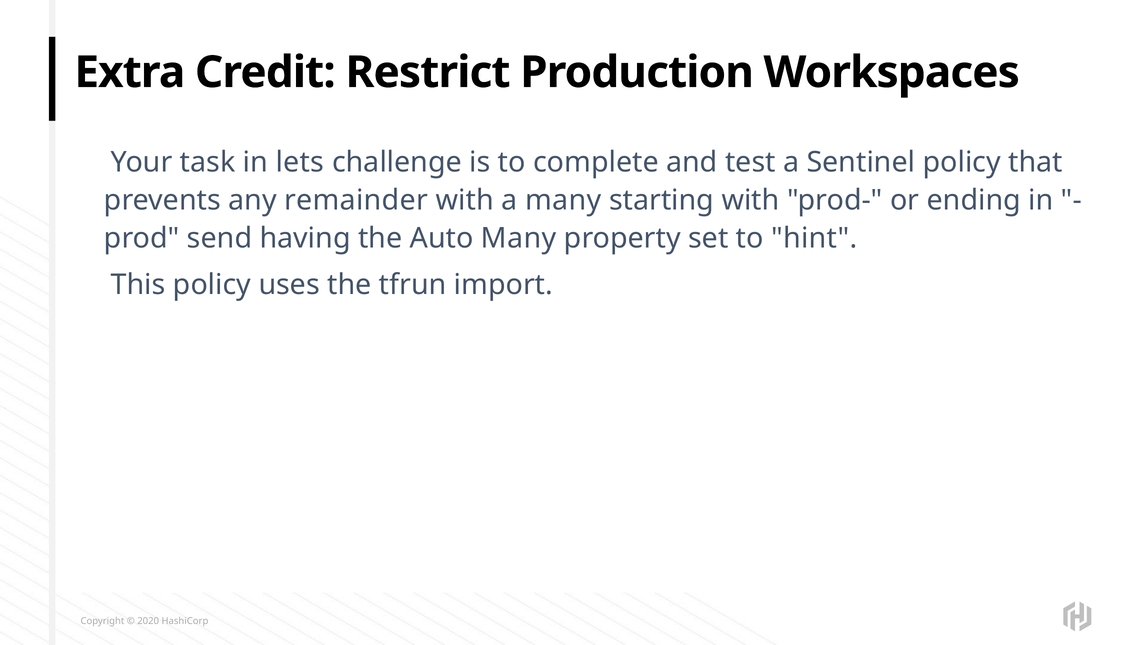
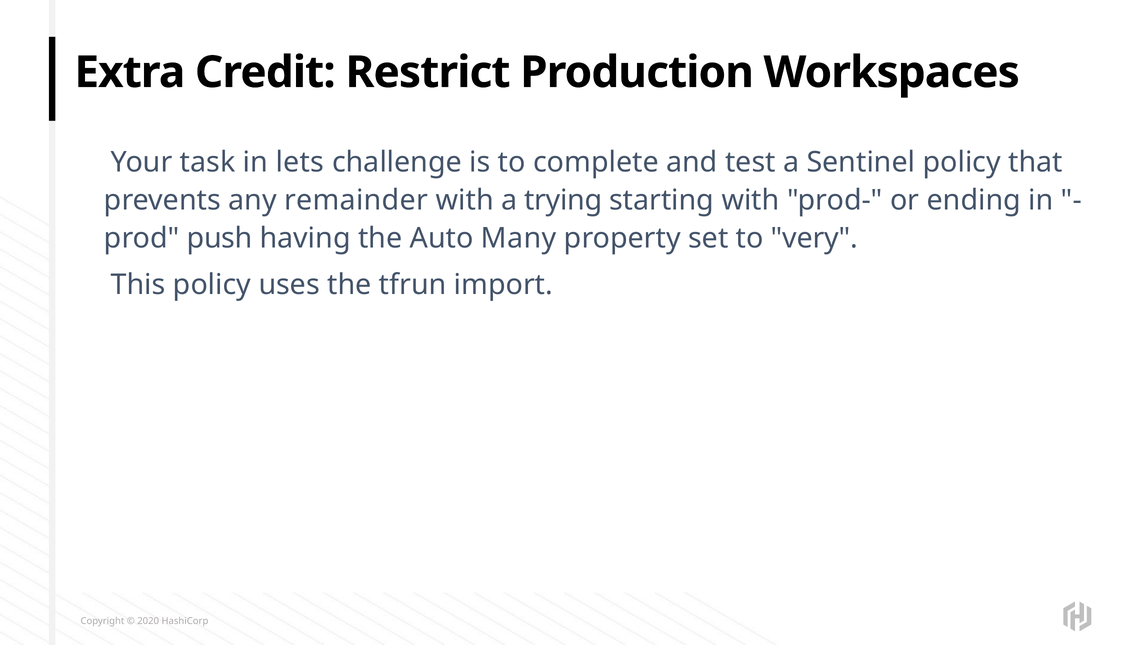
a many: many -> trying (563, 200)
send: send -> push (220, 238)
hint: hint -> very (814, 238)
